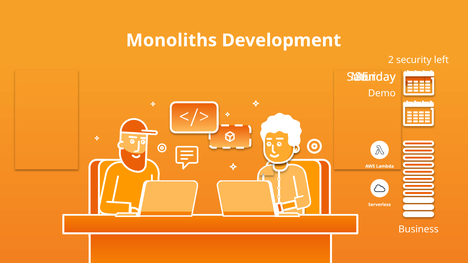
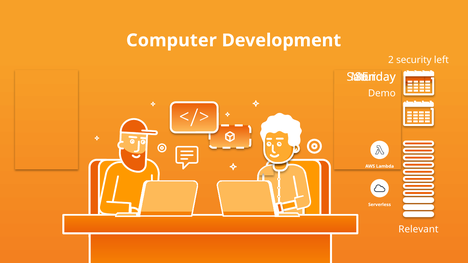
Monoliths: Monoliths -> Computer (171, 40)
Business: Business -> Relevant (418, 230)
